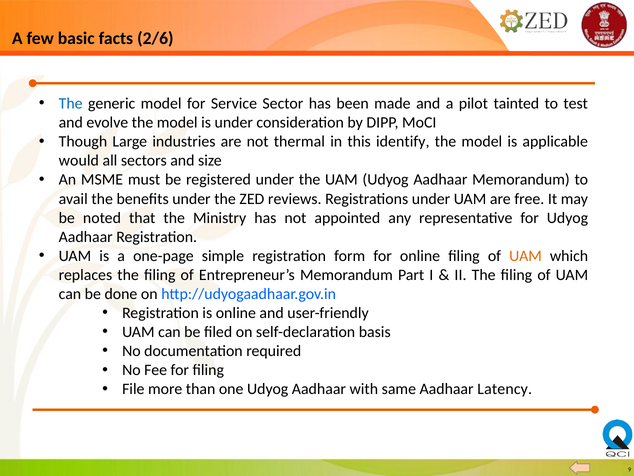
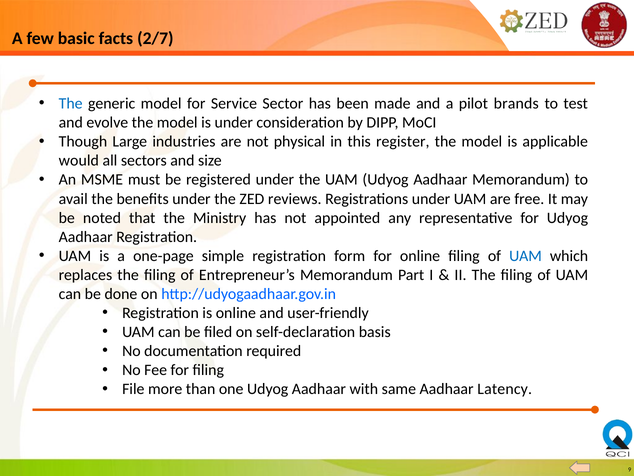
2/6: 2/6 -> 2/7 (155, 38)
tainted: tainted -> brands (516, 103)
thermal: thermal -> physical (299, 142)
identify: identify -> register (403, 142)
UAM colour: orange -> blue (525, 256)
